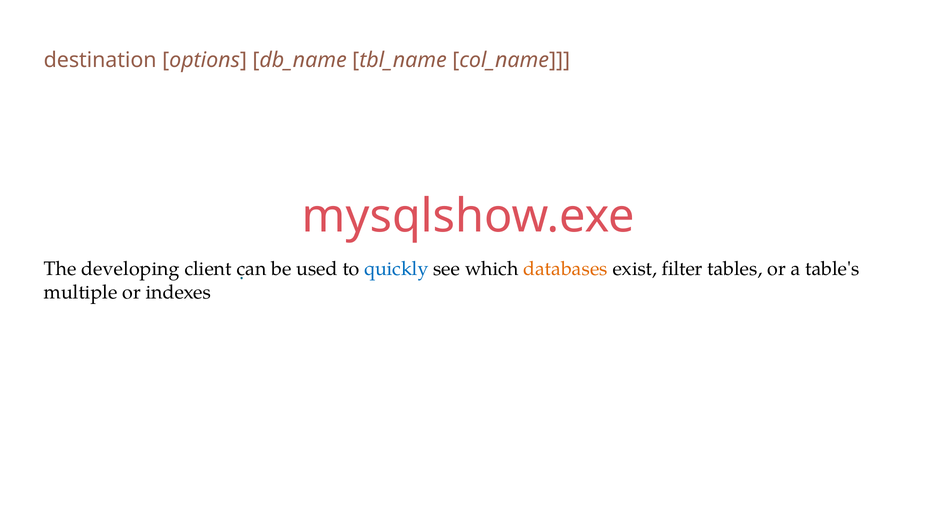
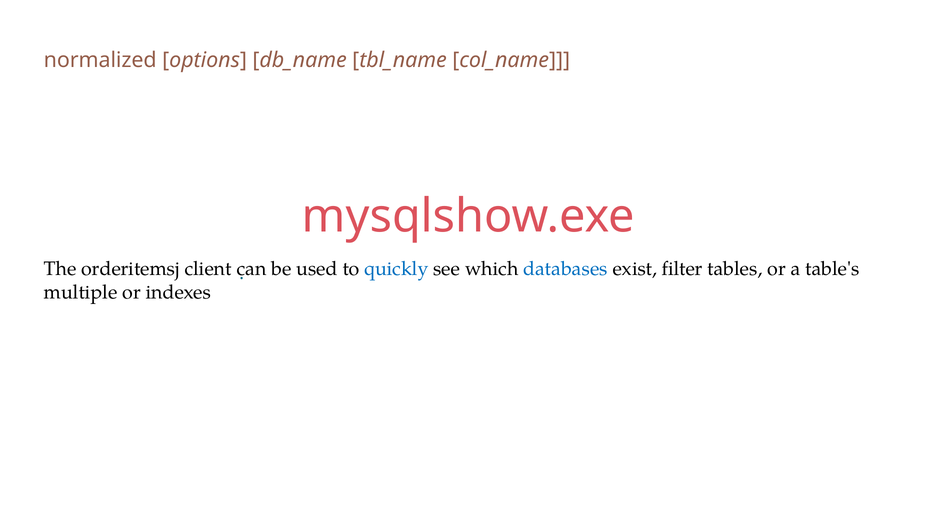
destination: destination -> normalized (100, 60)
developing: developing -> orderitemsj (131, 269)
databases colour: orange -> blue (565, 269)
